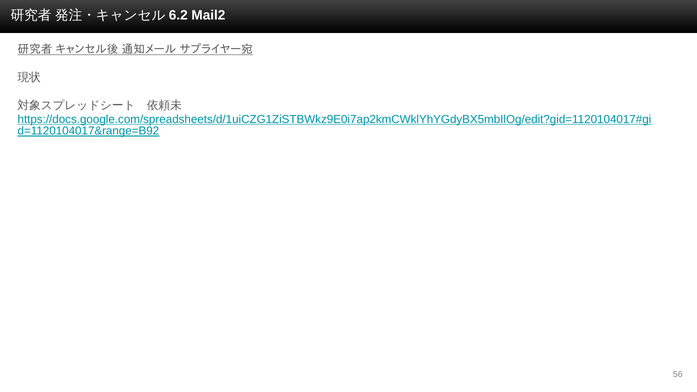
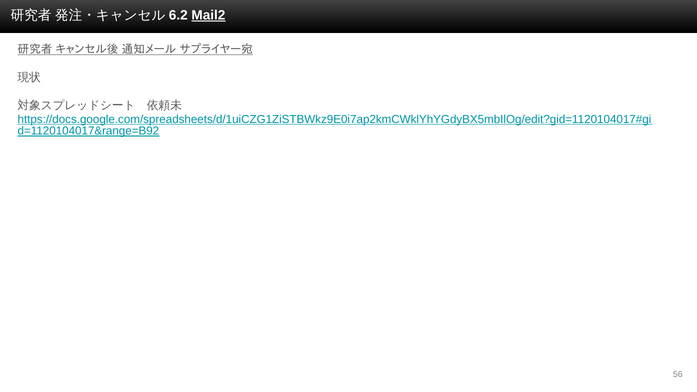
Mail2 underline: none -> present (208, 15)
